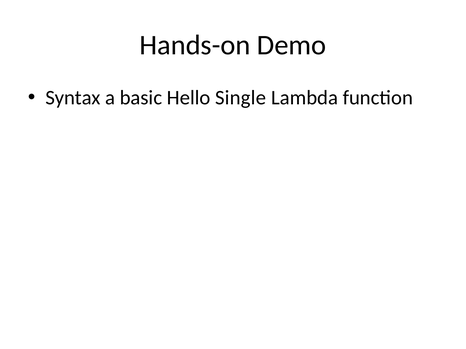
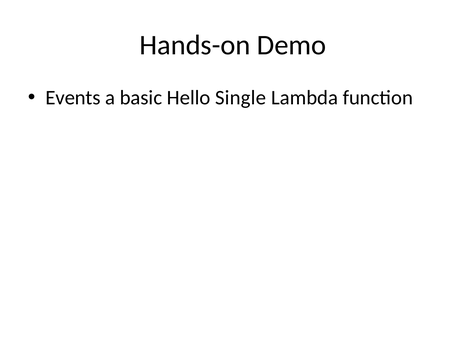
Syntax: Syntax -> Events (73, 98)
